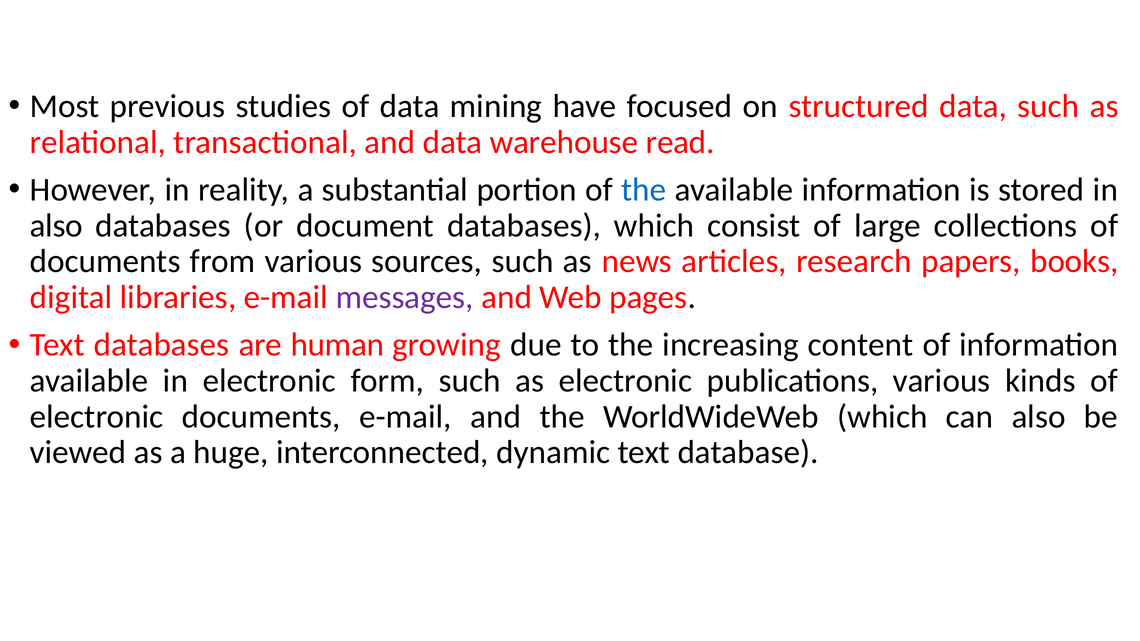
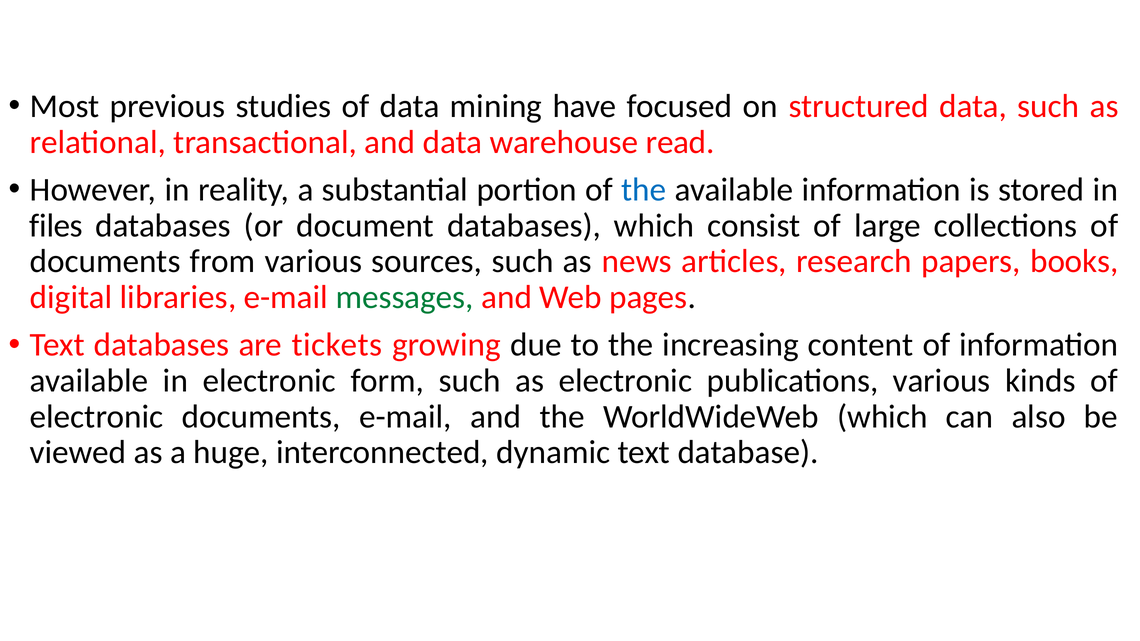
also: also -> files (56, 226)
messages colour: purple -> green (405, 297)
human: human -> tickets (337, 345)
